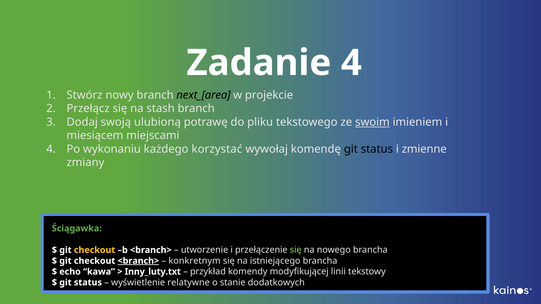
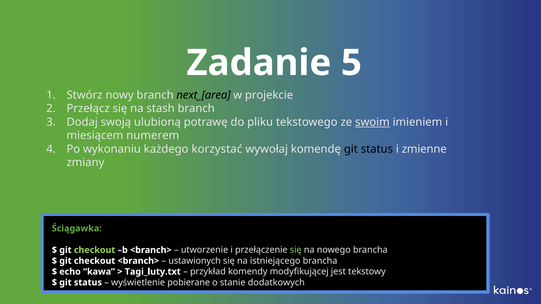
Zadanie 4: 4 -> 5 (351, 63)
miejscami: miejscami -> numerem (153, 136)
checkout colour: yellow -> light green (95, 250)
<branch> underline: present -> none (138, 261)
konkretnym: konkretnym -> ustawionych (195, 261)
Inny_luty.txt: Inny_luty.txt -> Tagi_luty.txt (153, 272)
linii: linii -> jest (338, 272)
relatywne: relatywne -> pobierane (189, 283)
